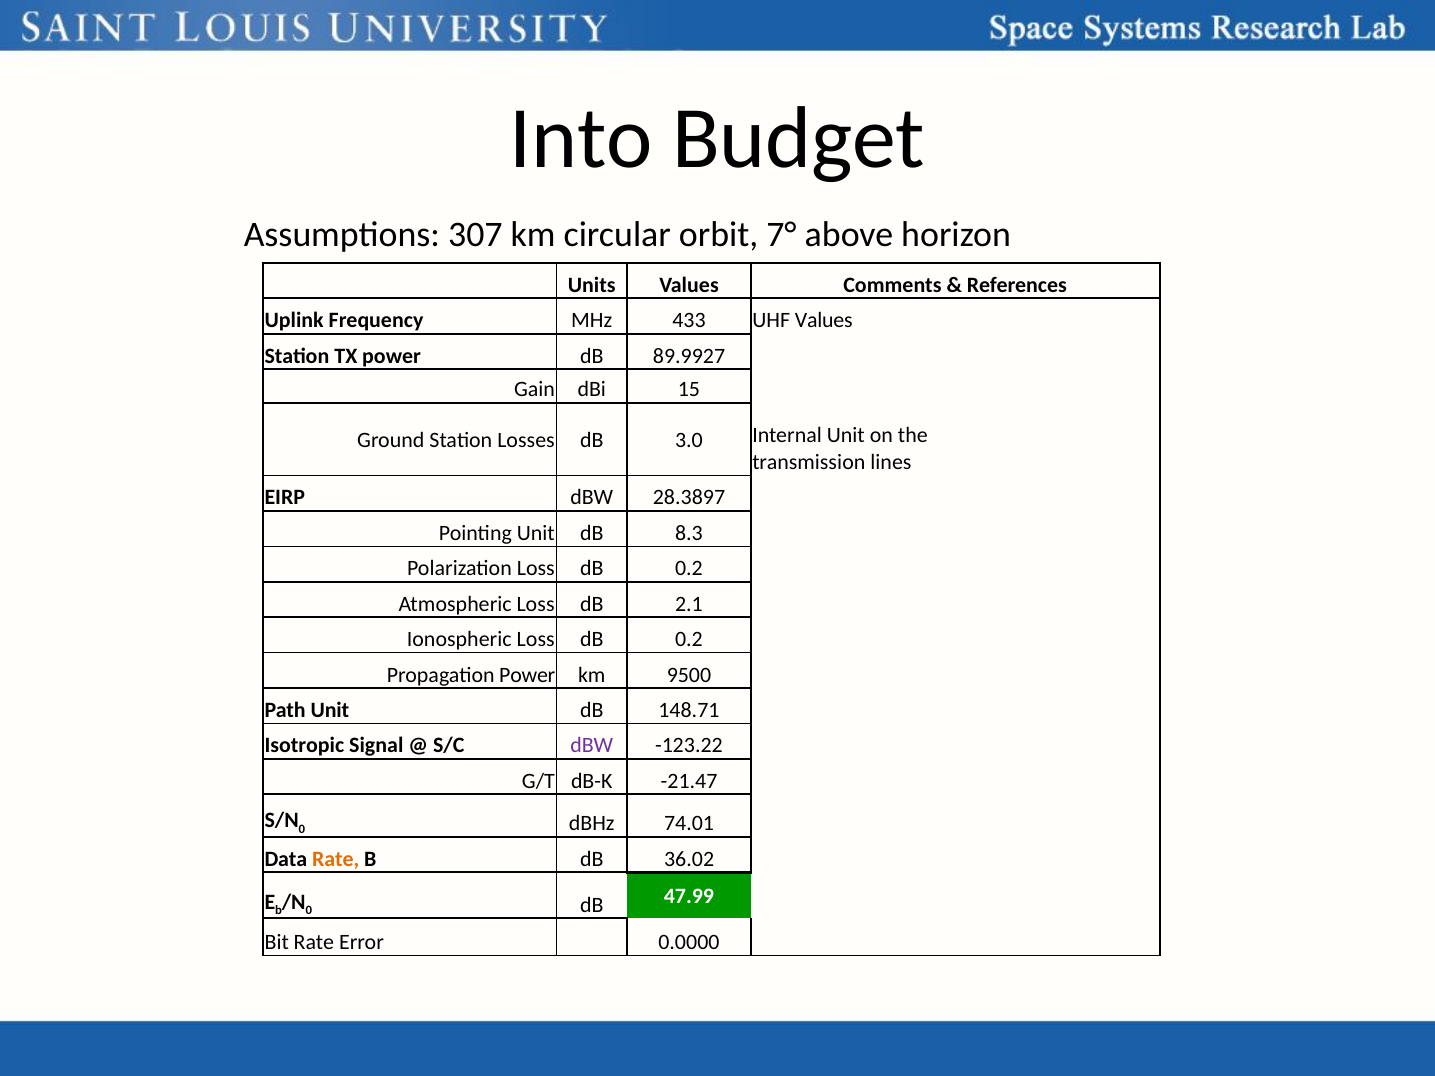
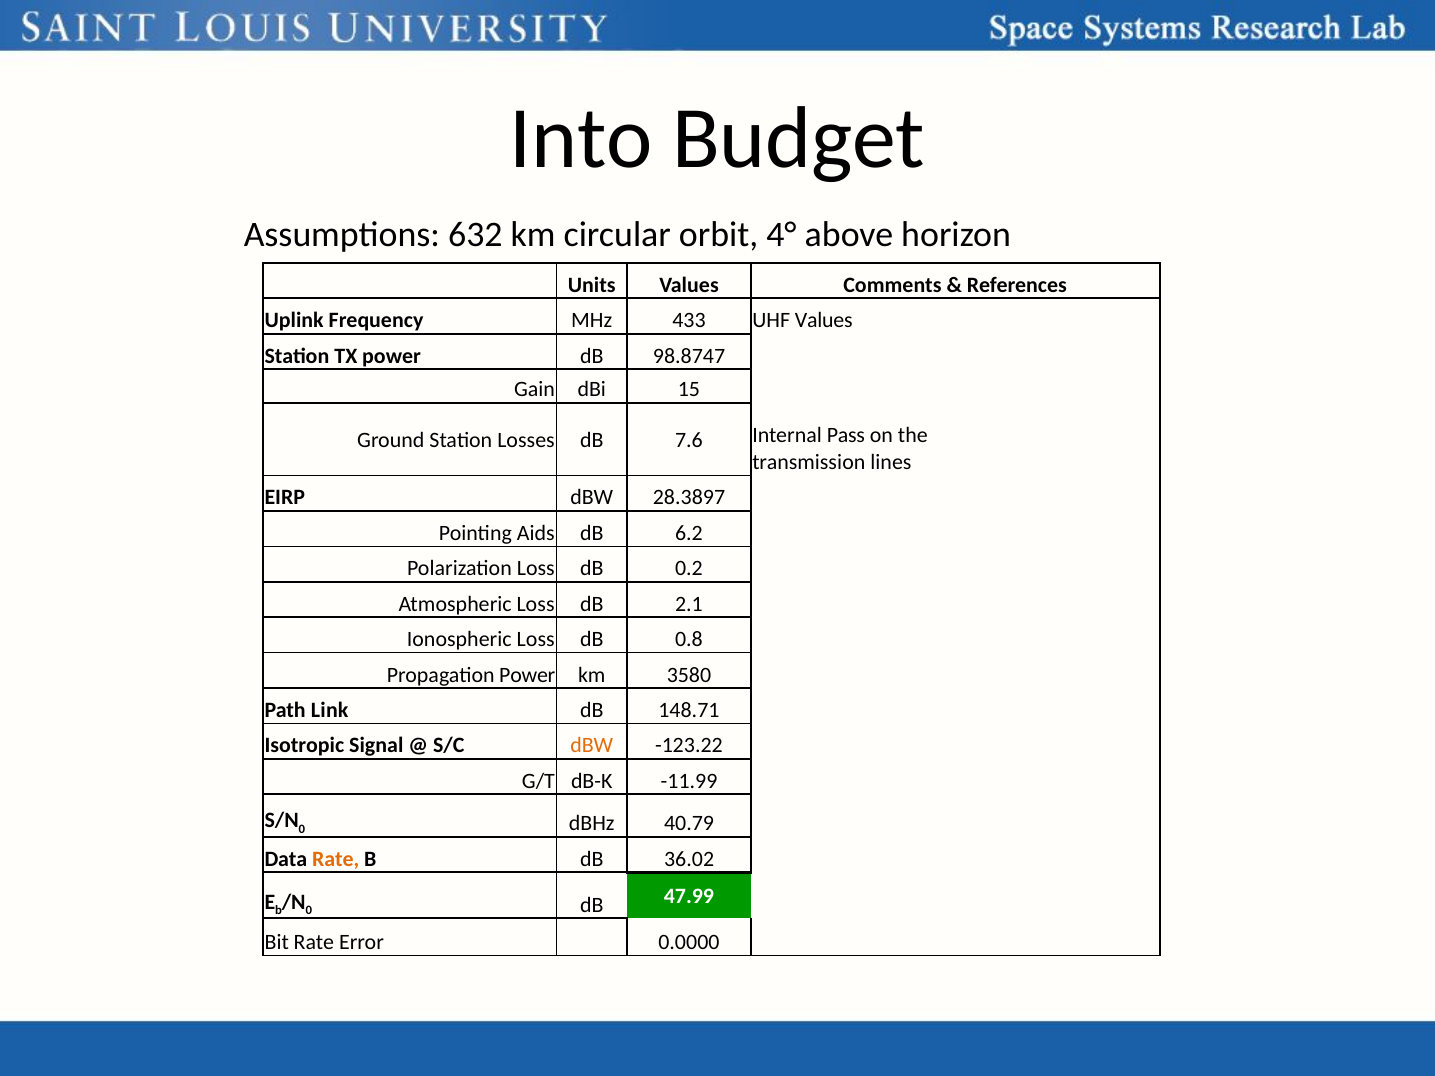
307: 307 -> 632 (475, 234)
7°: 7° -> 4° (781, 234)
89.9927: 89.9927 -> 98.8747 (689, 356)
3.0: 3.0 -> 7.6 (689, 440)
Internal Unit: Unit -> Pass (846, 435)
Pointing Unit: Unit -> Aids (536, 533)
8.3: 8.3 -> 6.2 (689, 533)
Ionospheric Loss dB 0.2: 0.2 -> 0.8 (689, 640)
9500: 9500 -> 3580 (689, 675)
Path Unit: Unit -> Link (330, 710)
dBW colour: purple -> orange (592, 746)
-21.47: -21.47 -> -11.99 (689, 781)
74.01: 74.01 -> 40.79 (689, 824)
